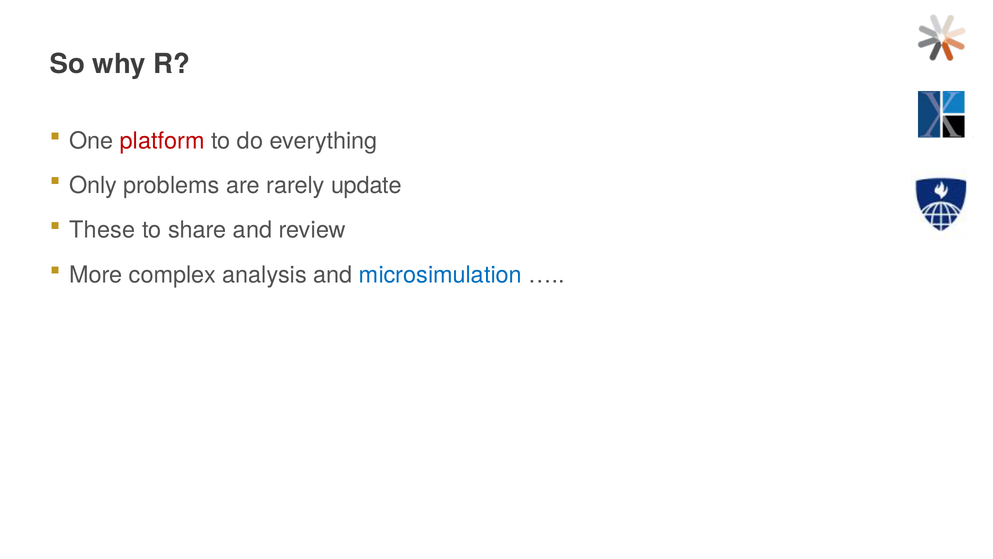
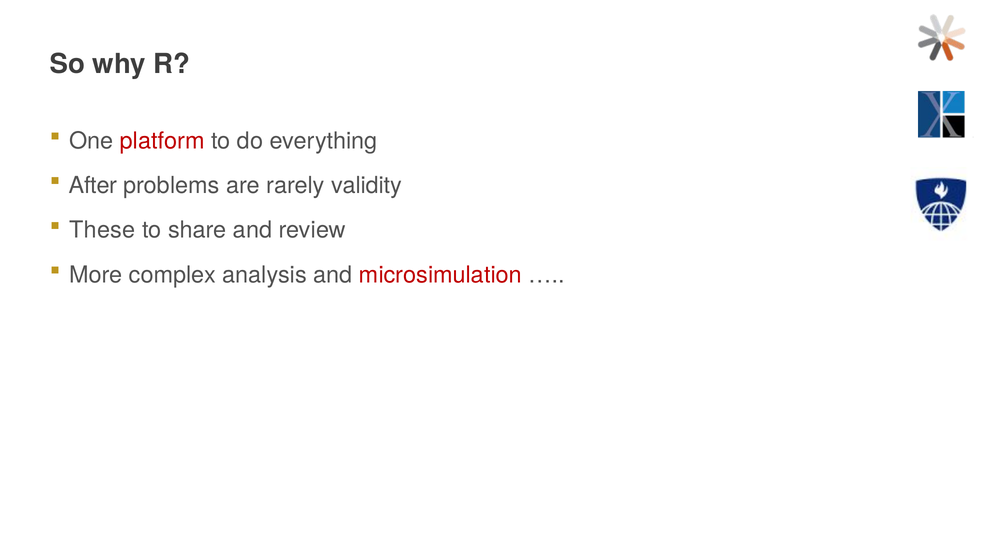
Only: Only -> After (93, 185)
update: update -> validity (366, 185)
microsimulation colour: blue -> red (440, 275)
